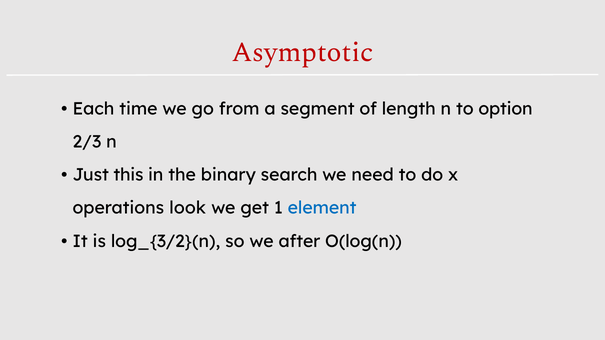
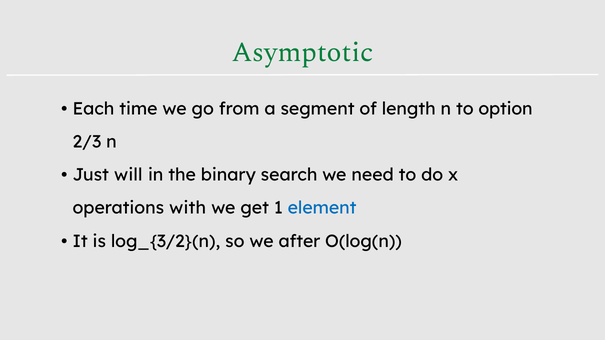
Asymptotic colour: red -> green (303, 52)
this: this -> will (128, 175)
look: look -> with (188, 208)
